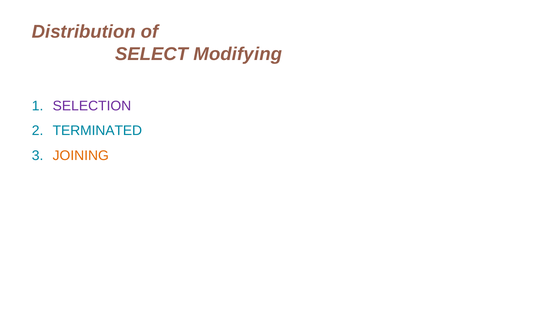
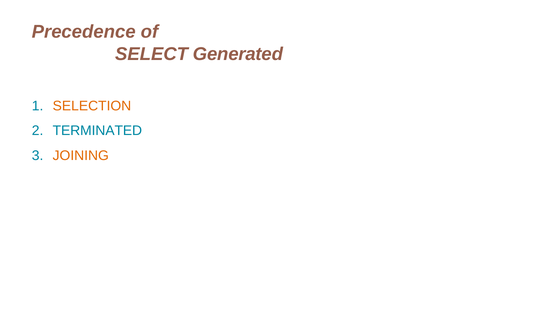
Distribution: Distribution -> Precedence (84, 32)
Modifying: Modifying -> Generated (238, 54)
SELECTION colour: purple -> orange (92, 106)
